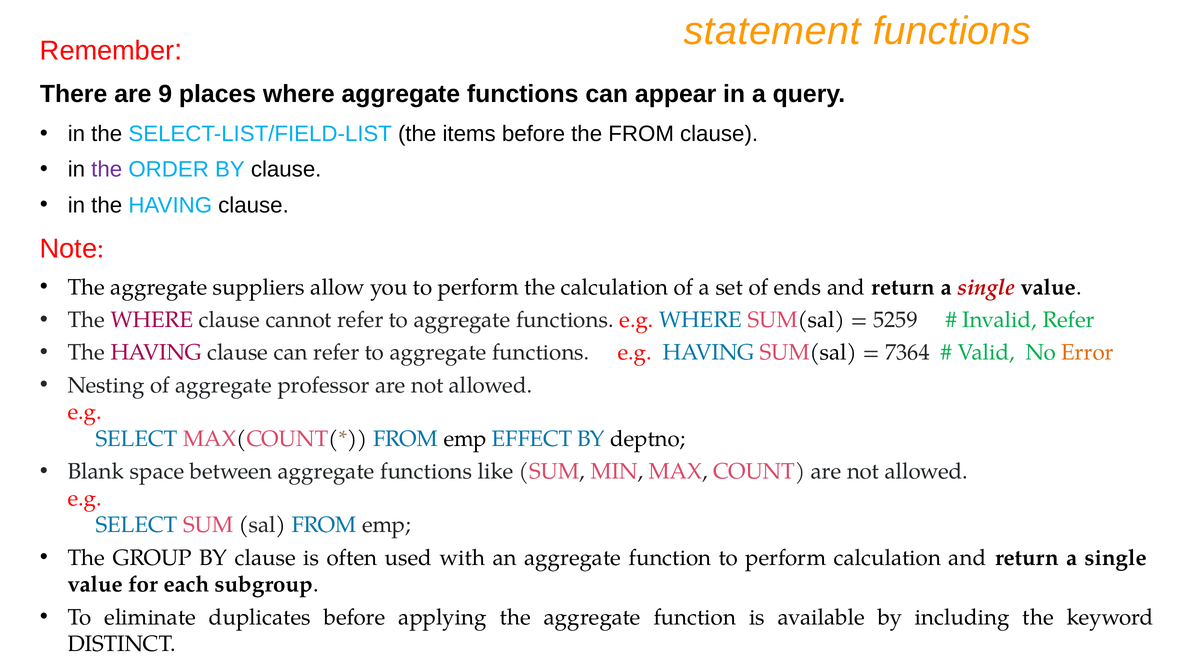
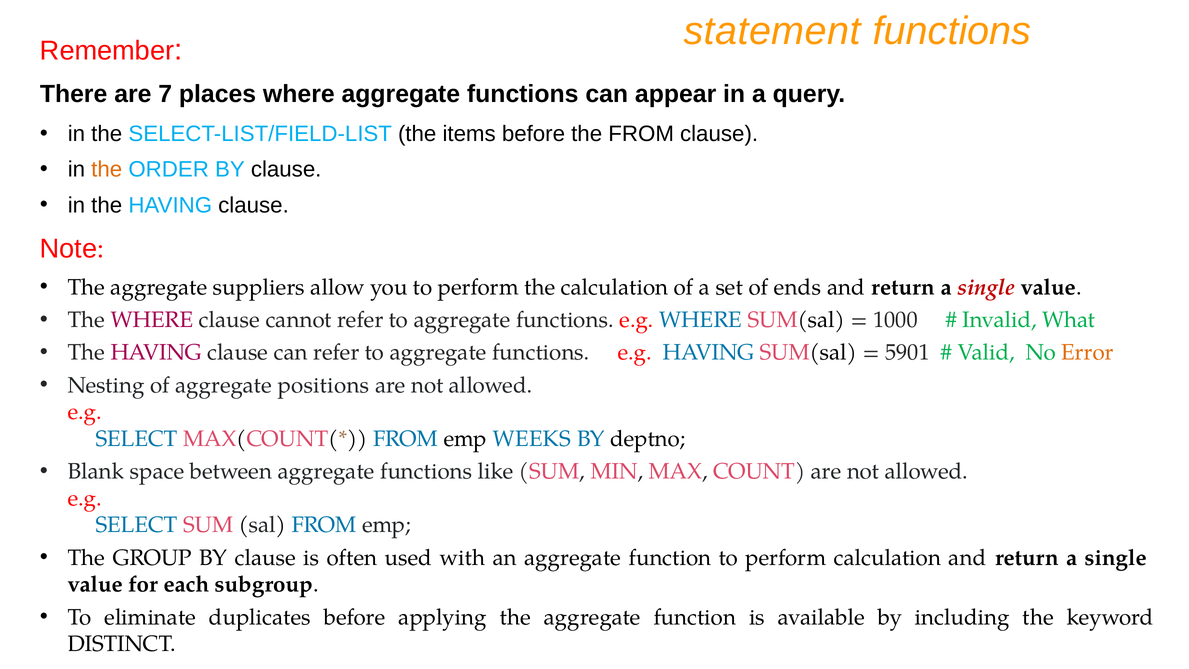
9: 9 -> 7 (165, 94)
the colour: purple -> orange (107, 170)
5259: 5259 -> 1000 (895, 320)
Invalid Refer: Refer -> What (1069, 320)
7364: 7364 -> 5901 (907, 353)
professor: professor -> positions (323, 385)
EFFECT: EFFECT -> WEEKS (532, 439)
